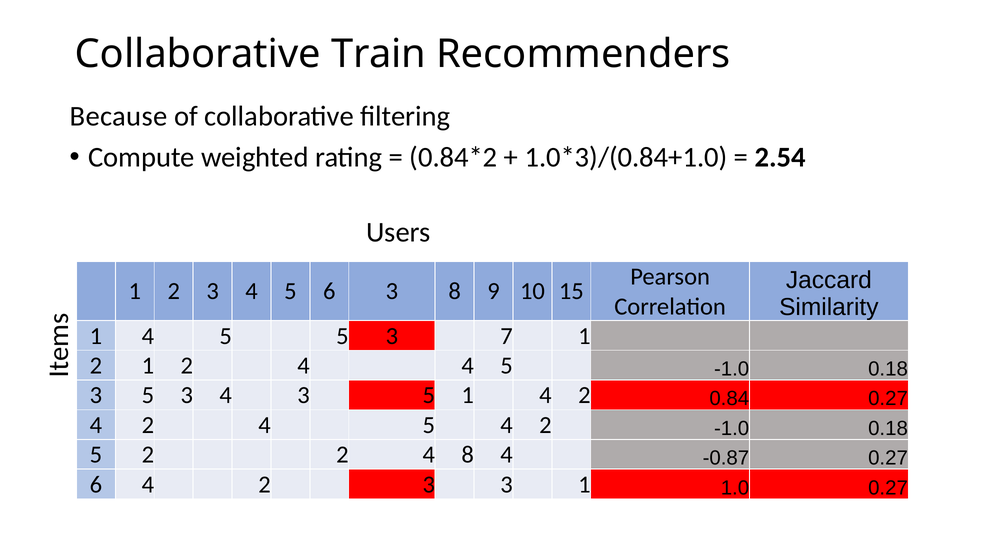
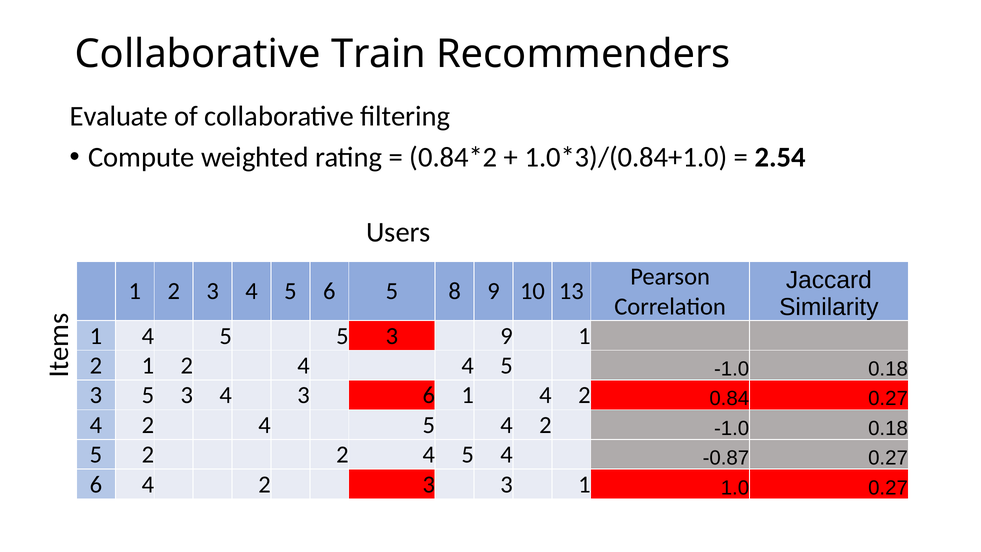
Because: Because -> Evaluate (119, 116)
6 3: 3 -> 5 (392, 291)
15: 15 -> 13 (571, 291)
3 7: 7 -> 9 (507, 336)
4 3 5: 5 -> 6 (429, 395)
2 2 4 8: 8 -> 5 (468, 455)
